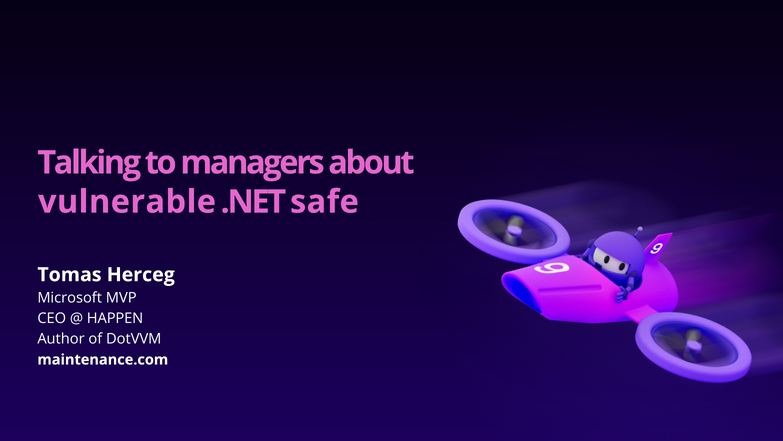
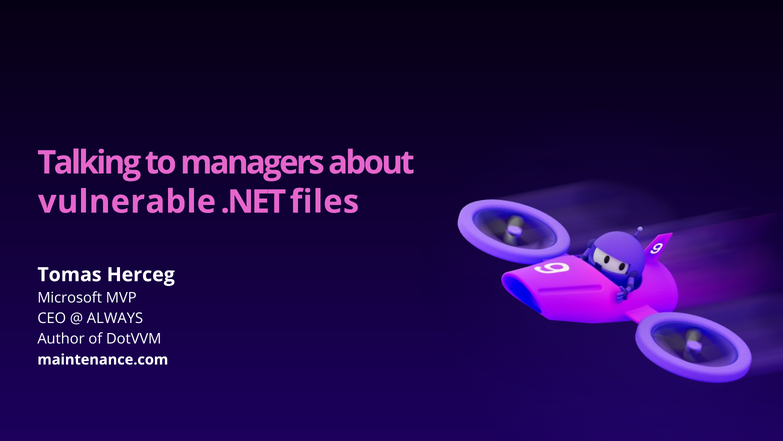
safe: safe -> files (324, 202)
HAPPEN: HAPPEN -> ALWAYS (115, 318)
